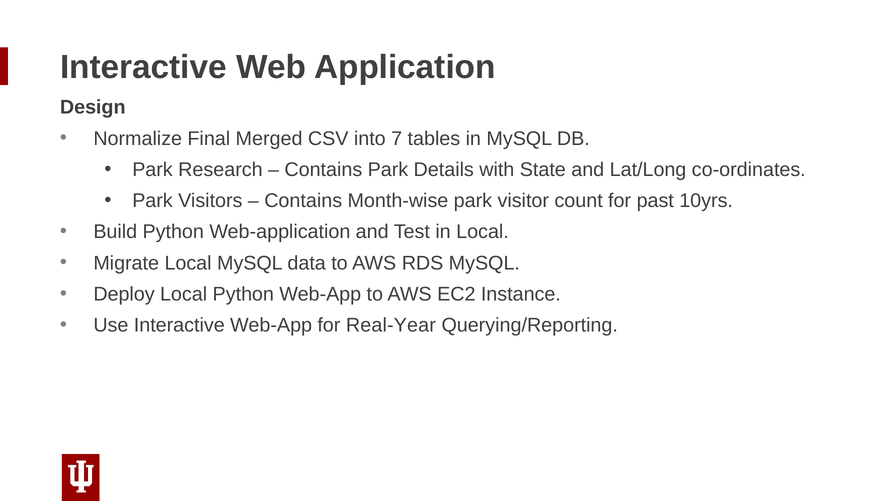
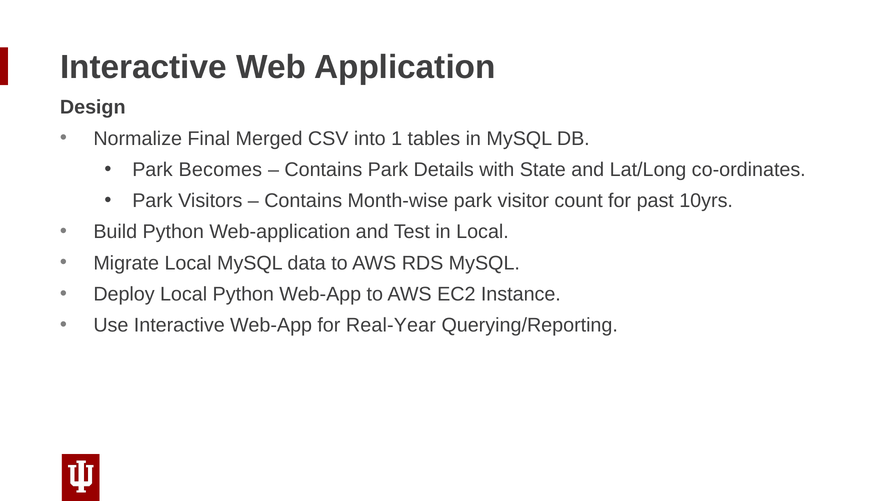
7: 7 -> 1 (397, 138)
Research: Research -> Becomes (220, 170)
